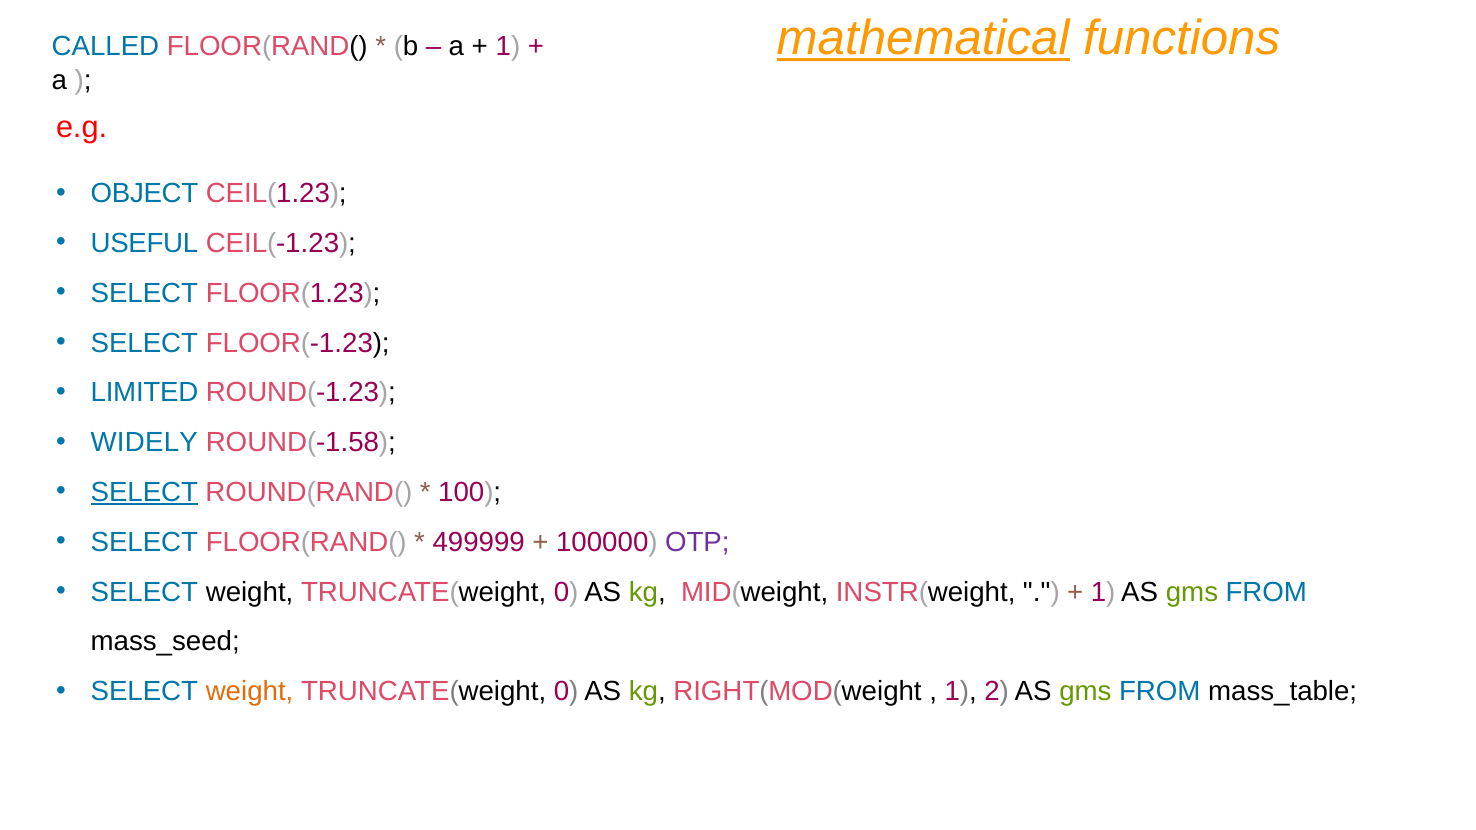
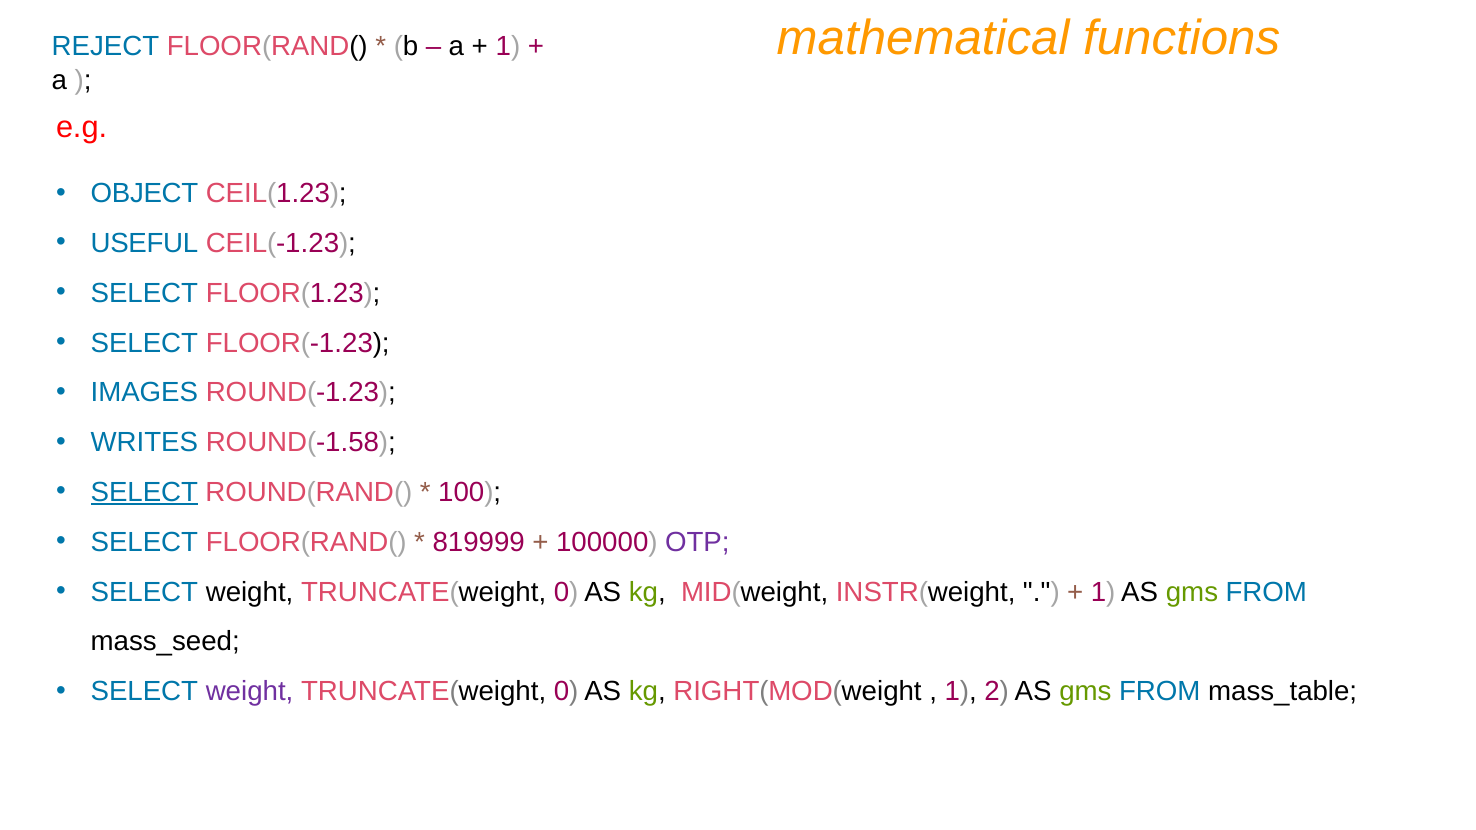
mathematical underline: present -> none (923, 39)
CALLED: CALLED -> REJECT (105, 47)
LIMITED: LIMITED -> IMAGES (144, 393)
WIDELY: WIDELY -> WRITES (144, 443)
499999: 499999 -> 819999 (479, 542)
weight colour: orange -> purple (250, 692)
